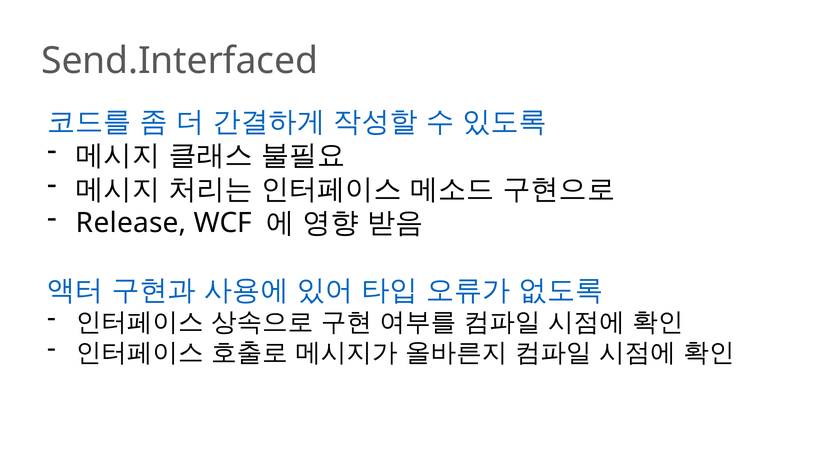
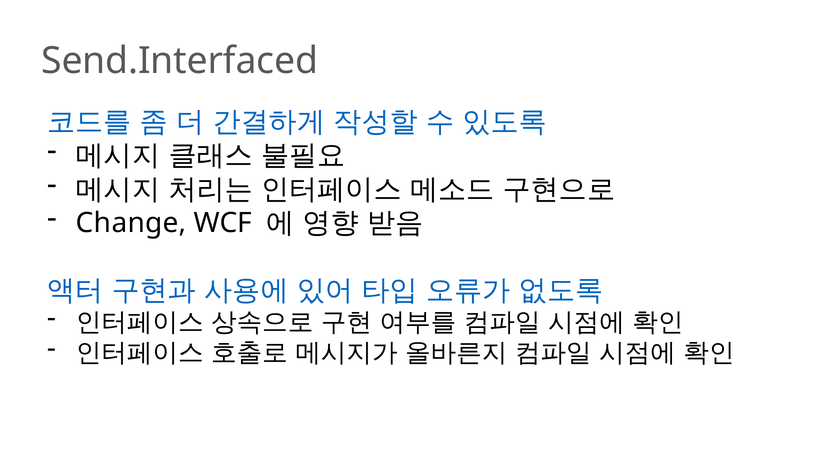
Release: Release -> Change (131, 223)
